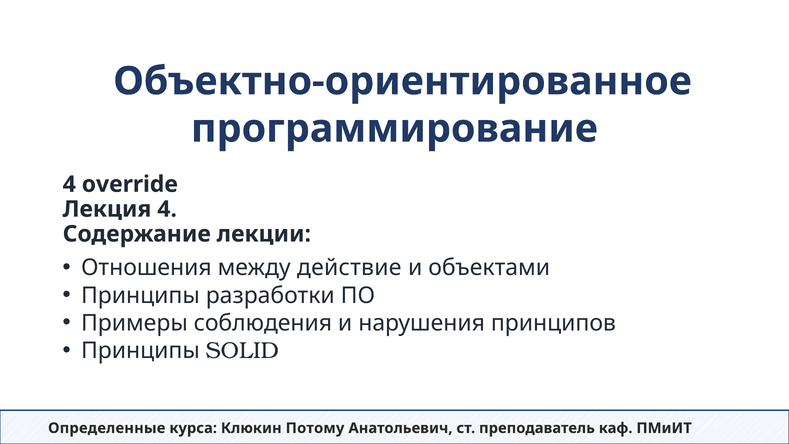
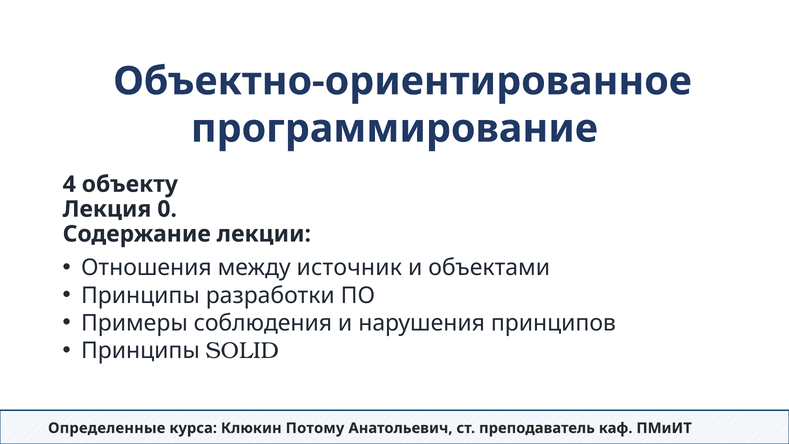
override: override -> объекту (130, 184)
Лекция 4: 4 -> 0 (167, 209)
действие: действие -> источник (349, 268)
